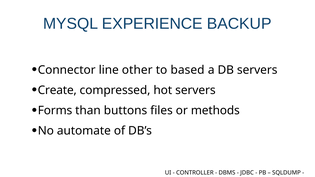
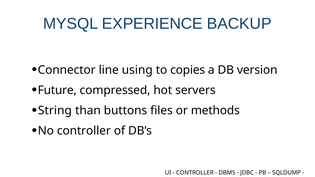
other: other -> using (137, 70)
based: based -> copies (188, 70)
DB servers: servers -> version (257, 70)
Create: Create -> Future (57, 90)
Forms: Forms -> String (55, 111)
No automate: automate -> controller (84, 131)
